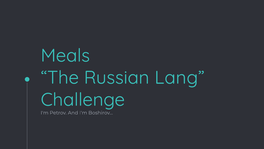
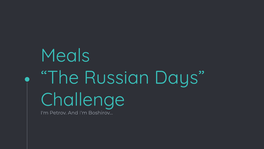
Lang: Lang -> Days (180, 77)
